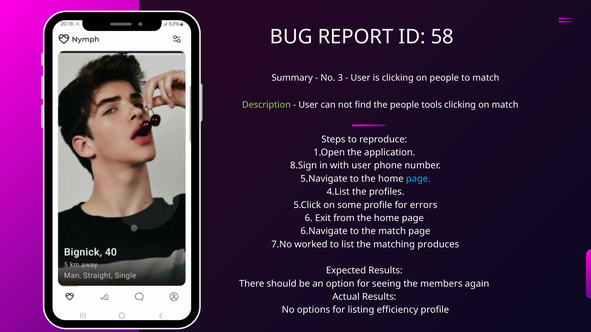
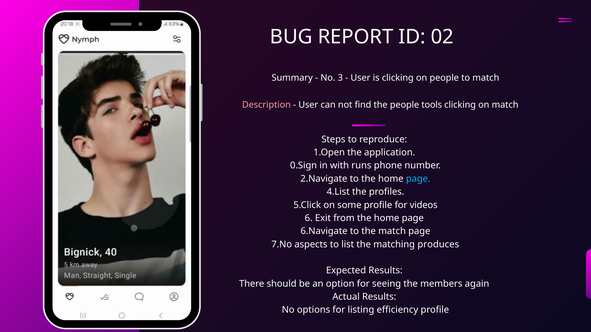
58: 58 -> 02 (442, 37)
Description colour: light green -> pink (266, 105)
8.Sign: 8.Sign -> 0.Sign (304, 166)
with user: user -> runs (361, 166)
5.Navigate: 5.Navigate -> 2.Navigate (324, 179)
errors: errors -> videos (424, 205)
worked: worked -> aspects (311, 245)
